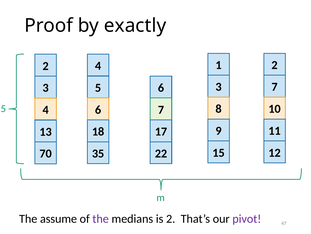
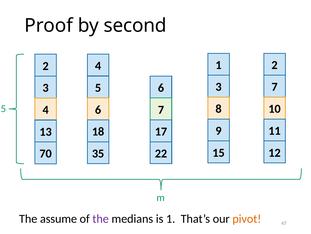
exactly: exactly -> second (135, 25)
is 2: 2 -> 1 (171, 218)
pivot colour: purple -> orange (247, 218)
